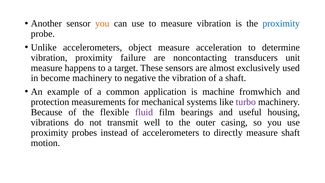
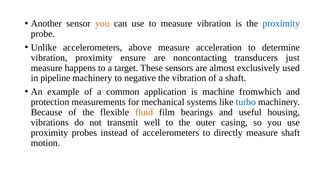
object: object -> above (140, 47)
failure: failure -> ensure (133, 58)
unit: unit -> just (293, 58)
become: become -> pipeline (55, 78)
turbo colour: purple -> blue (246, 102)
fluid colour: purple -> orange (144, 112)
